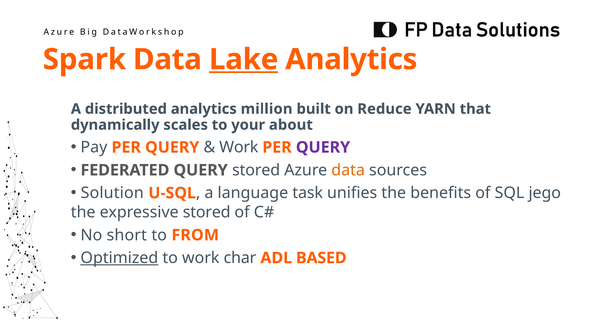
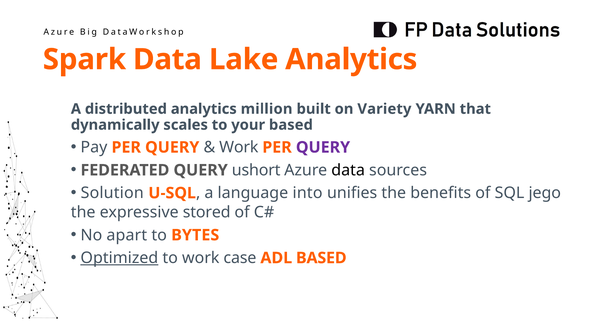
Lake underline: present -> none (244, 60)
Reduce: Reduce -> Variety (384, 109)
your about: about -> based (291, 125)
QUERY stored: stored -> ushort (256, 170)
data colour: orange -> black (348, 170)
task: task -> into (308, 193)
short: short -> apart (127, 235)
FROM: FROM -> BYTES (195, 235)
char: char -> case (240, 258)
